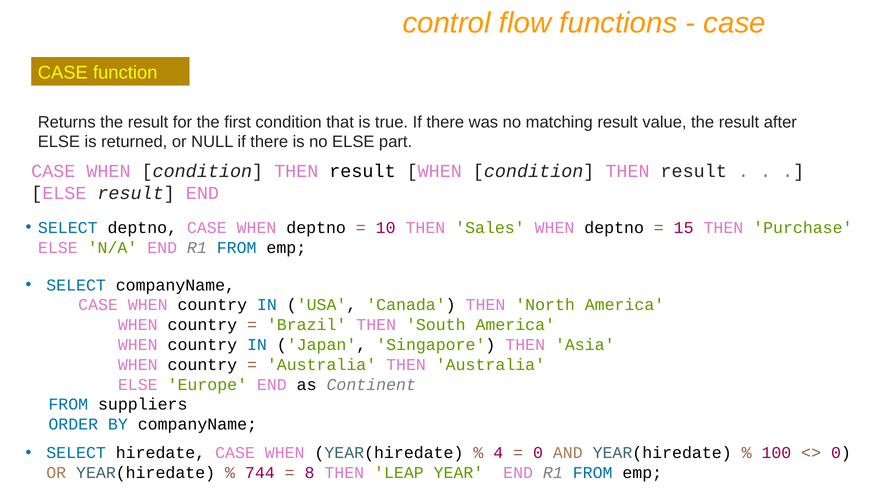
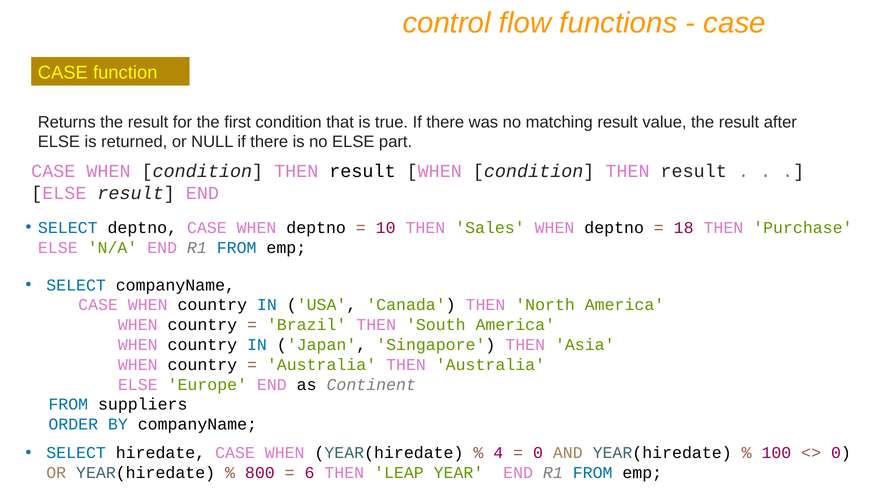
15: 15 -> 18 (684, 228)
744: 744 -> 800 (260, 473)
8: 8 -> 6 (310, 473)
